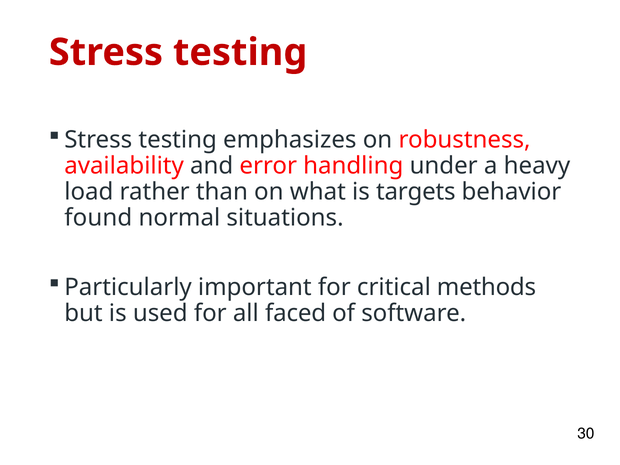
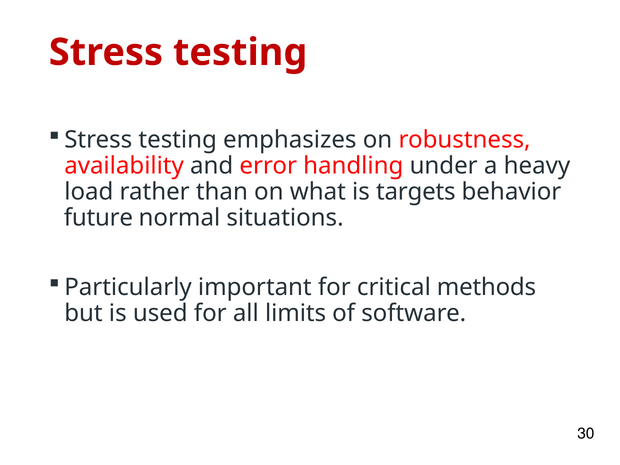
found: found -> future (98, 218)
faced: faced -> limits (296, 313)
